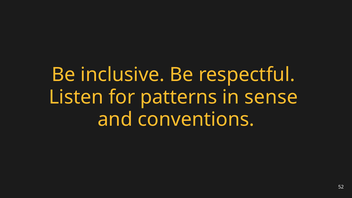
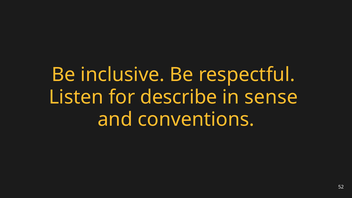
patterns: patterns -> describe (179, 97)
